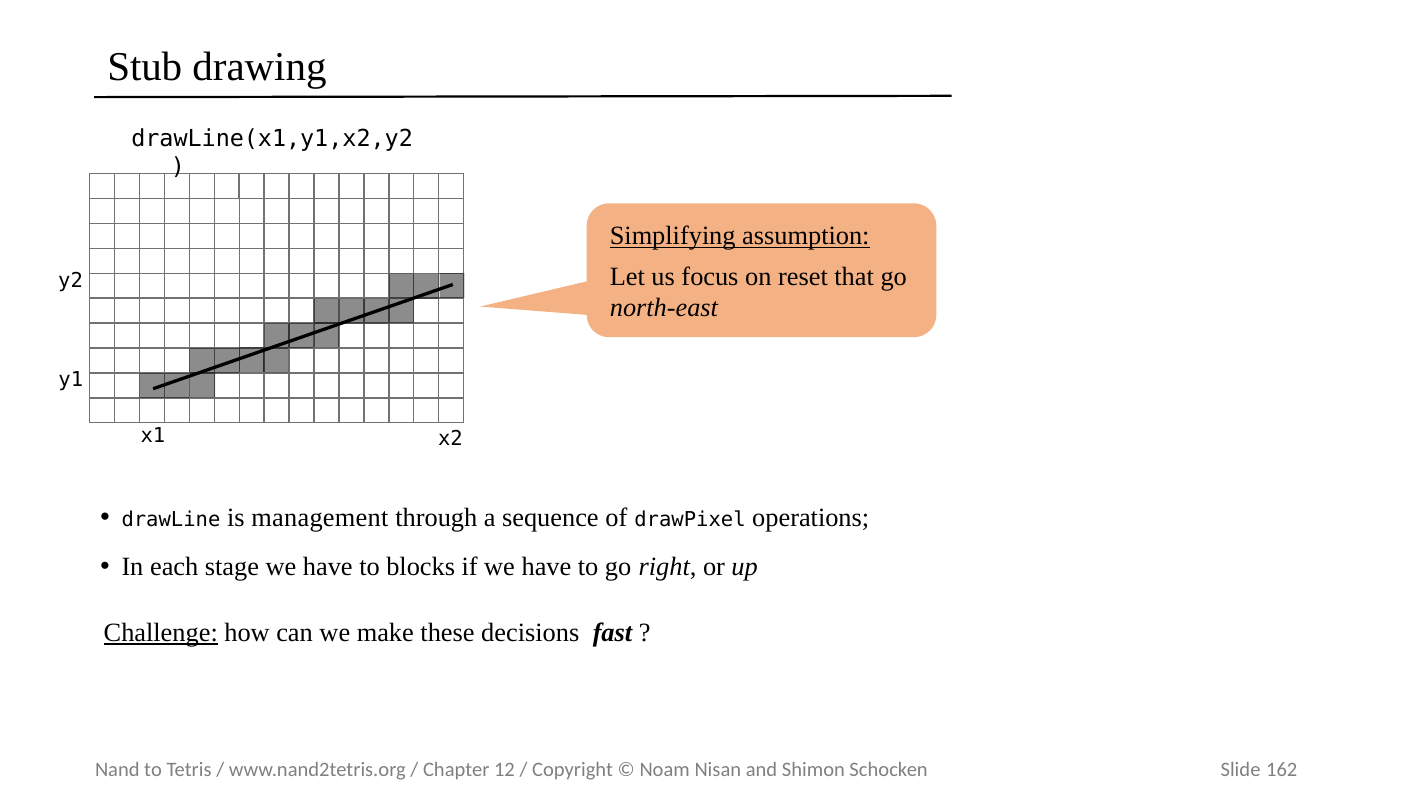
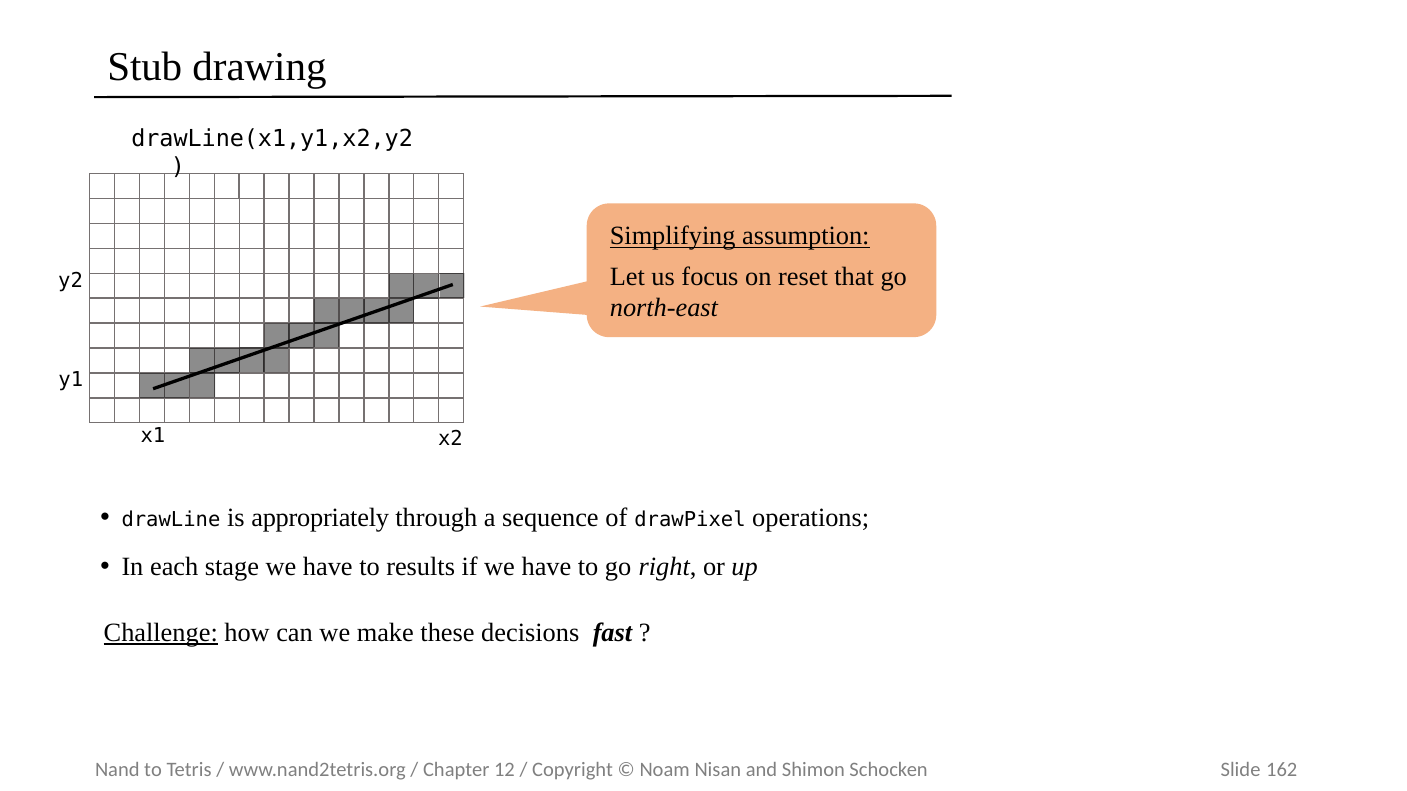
management: management -> appropriately (320, 518)
blocks: blocks -> results (421, 568)
